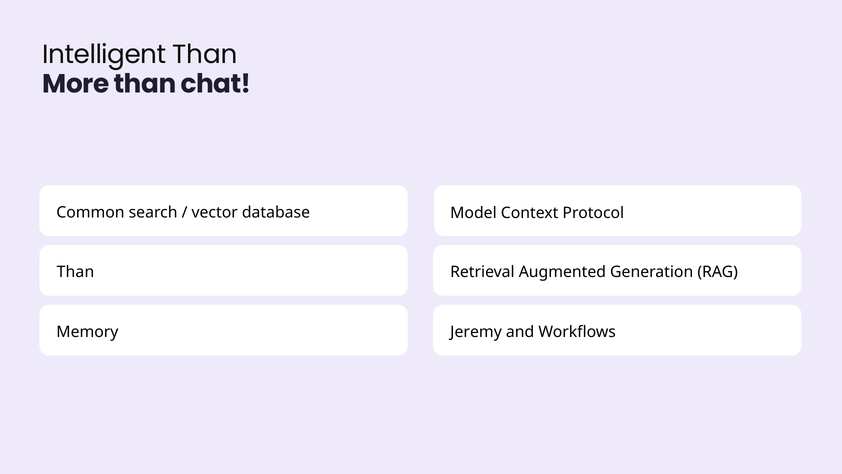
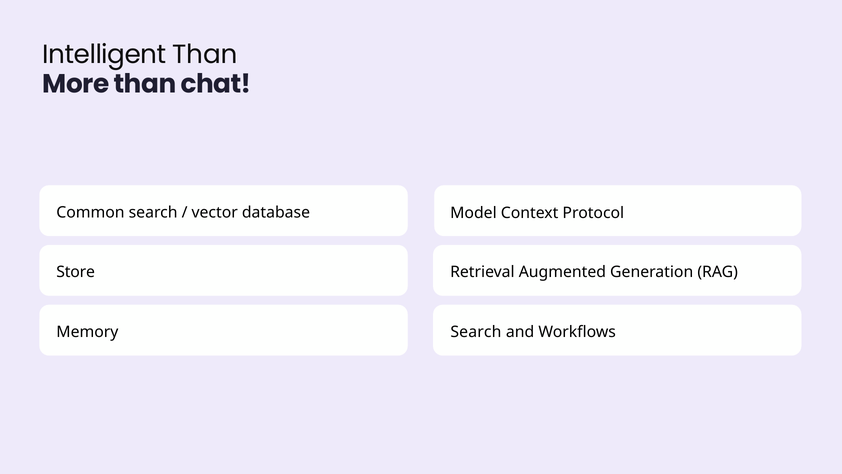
Than: Than -> Store (76, 272)
Jeremy: Jeremy -> Search (476, 332)
